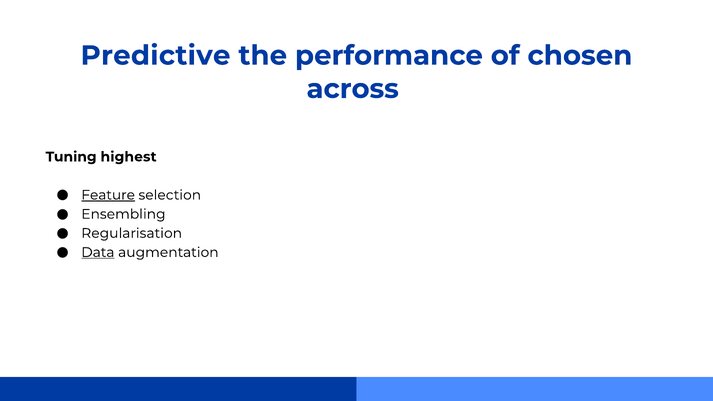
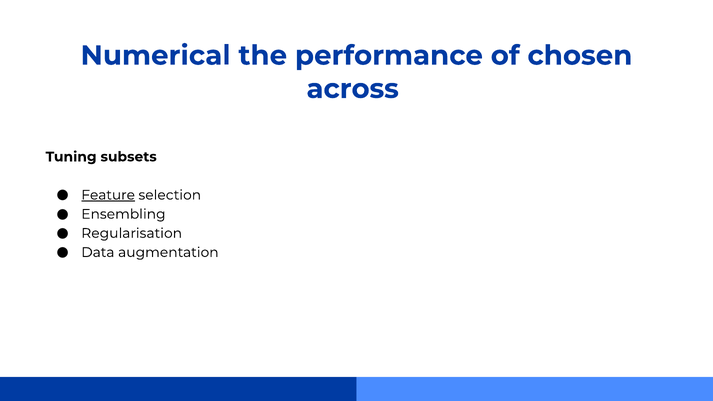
Predictive: Predictive -> Numerical (156, 56)
highest: highest -> subsets (129, 157)
Data underline: present -> none (98, 252)
